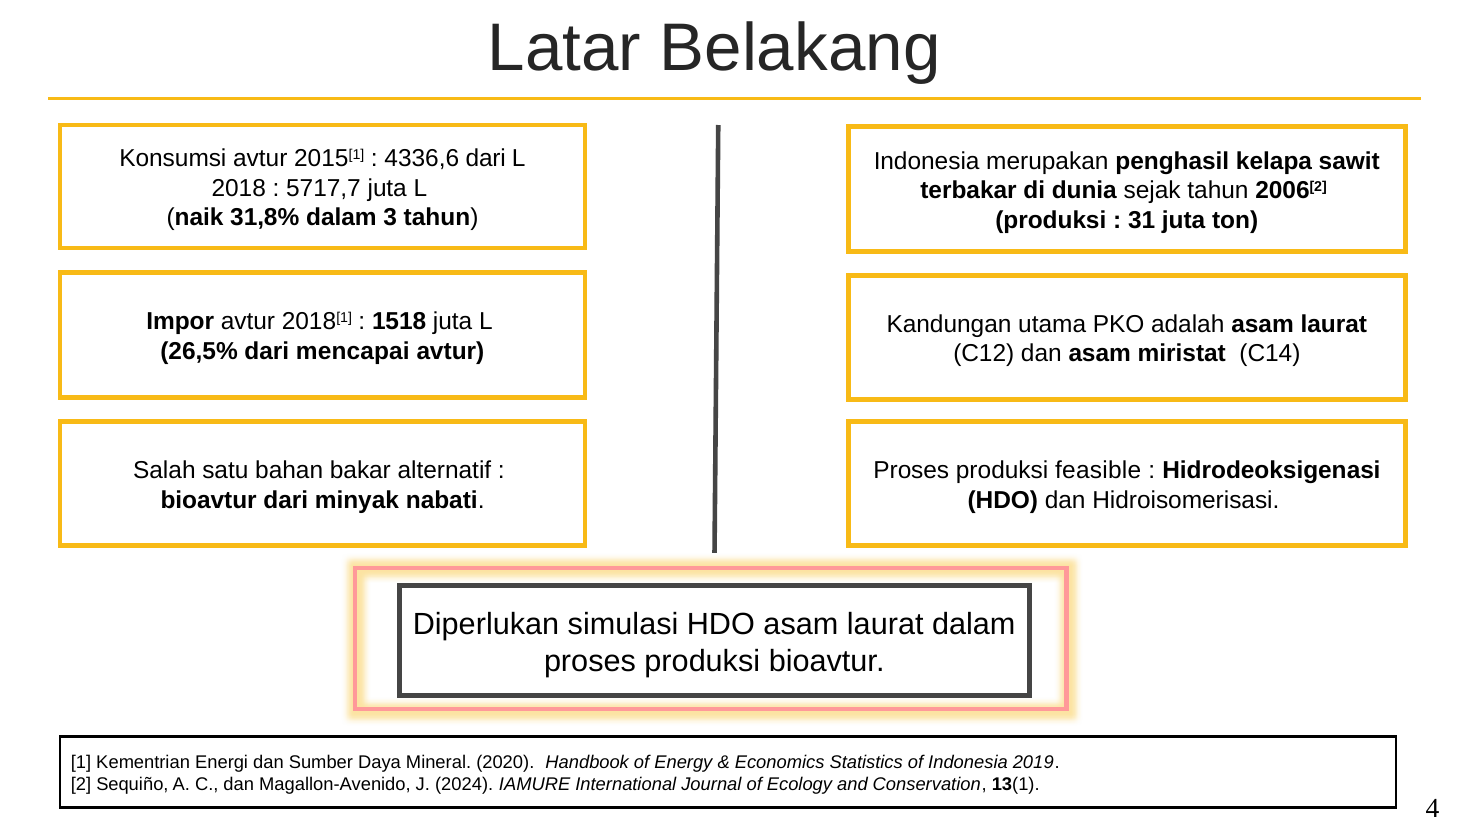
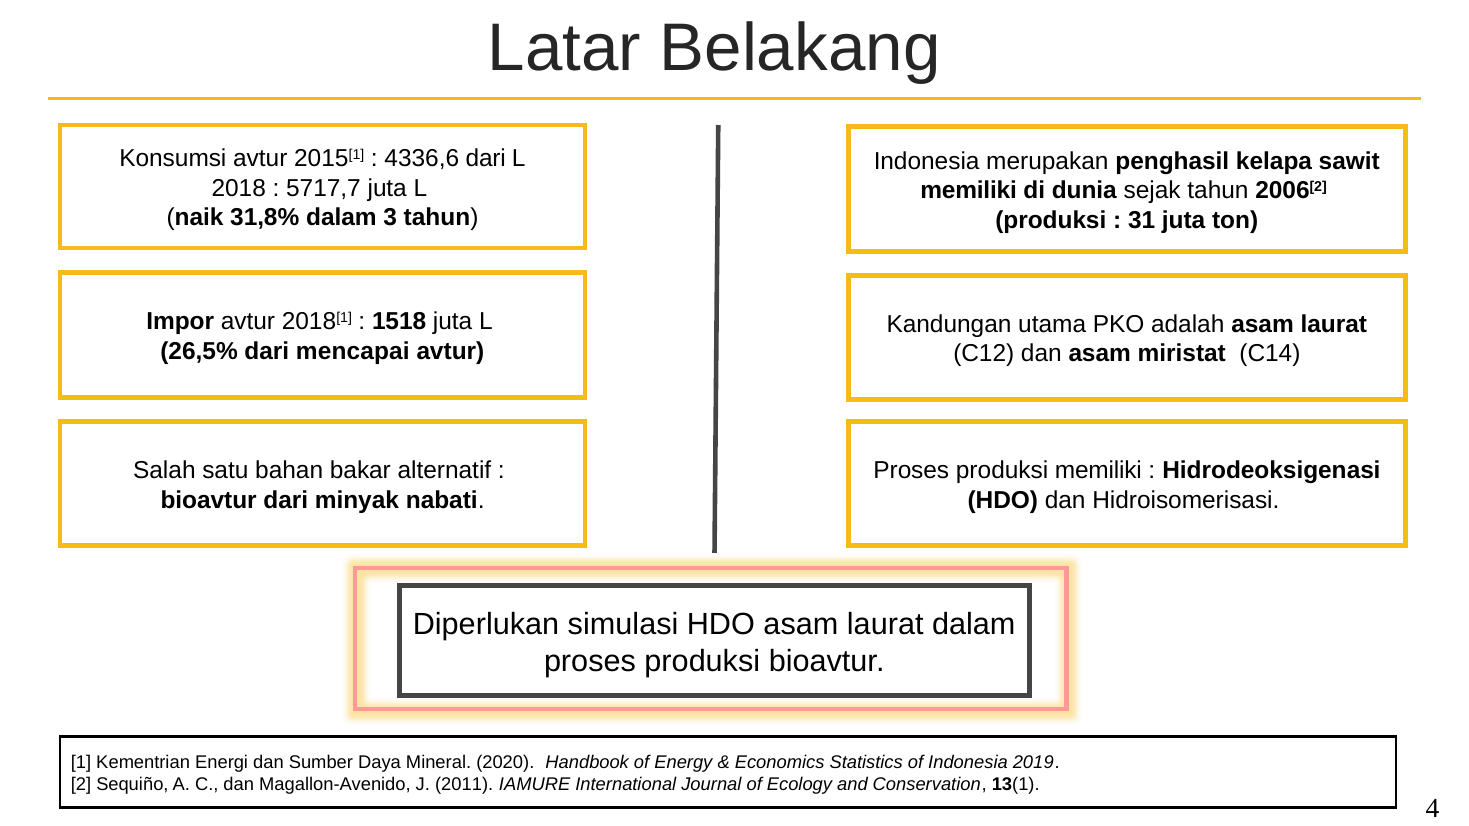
terbakar: terbakar -> memiliki (969, 191)
produksi feasible: feasible -> memiliki (1098, 471)
2024: 2024 -> 2011 (464, 785)
